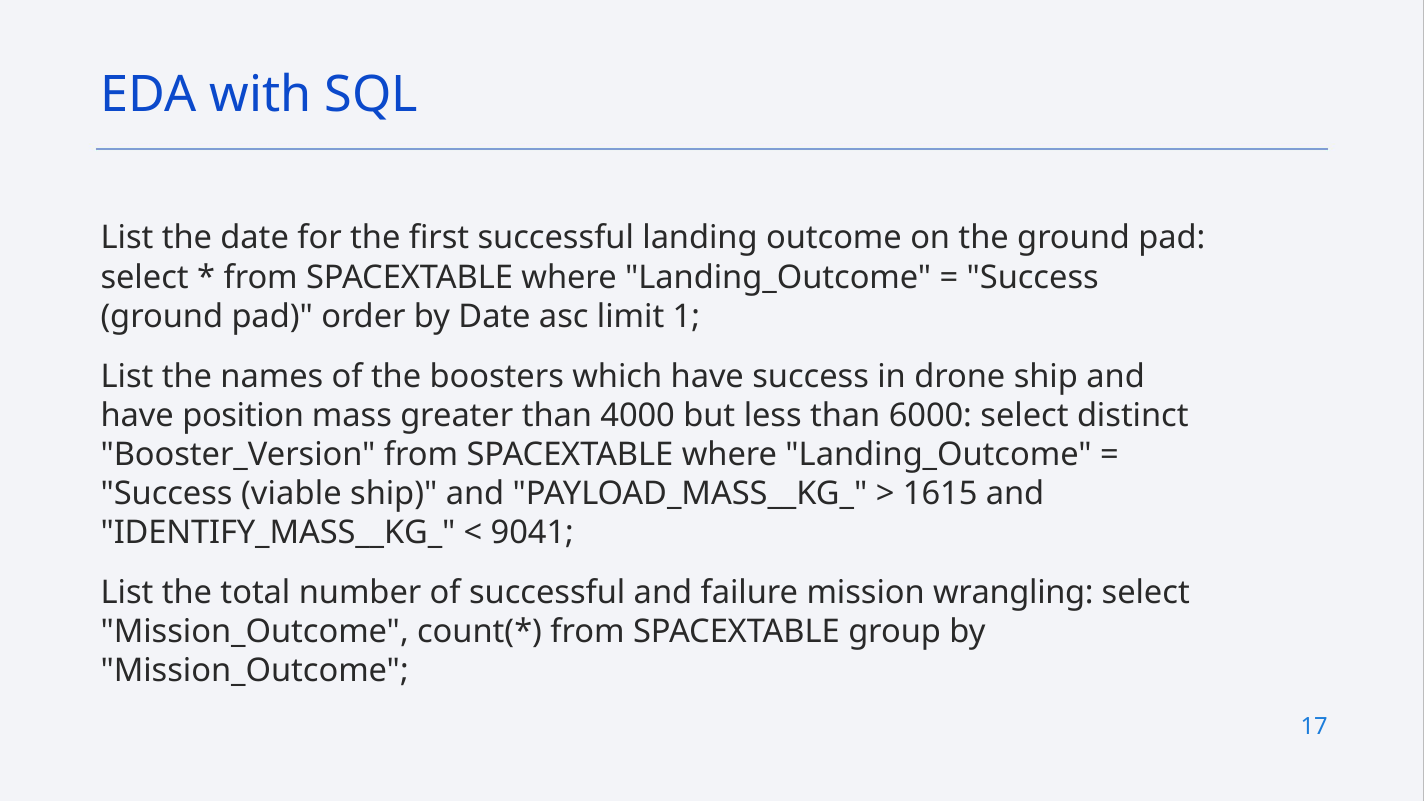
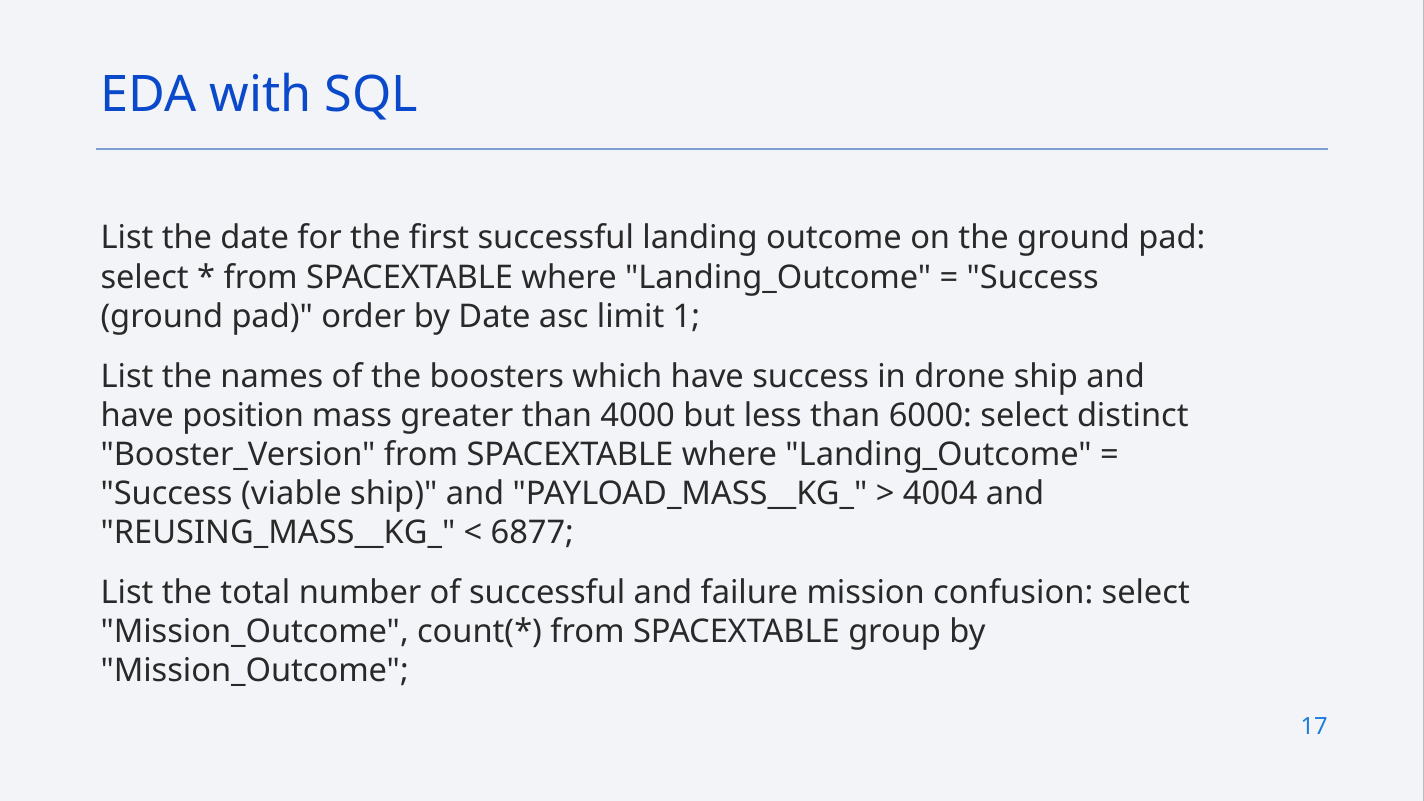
1615: 1615 -> 4004 (940, 494)
IDENTIFY_MASS__KG_: IDENTIFY_MASS__KG_ -> REUSING_MASS__KG_ (278, 533)
9041: 9041 -> 6877 (532, 533)
wrangling: wrangling -> confusion (1013, 593)
